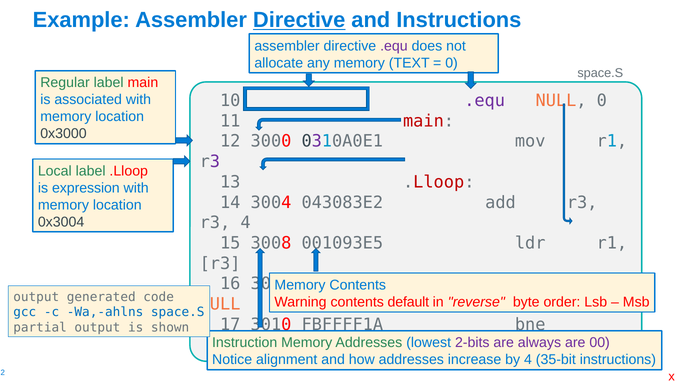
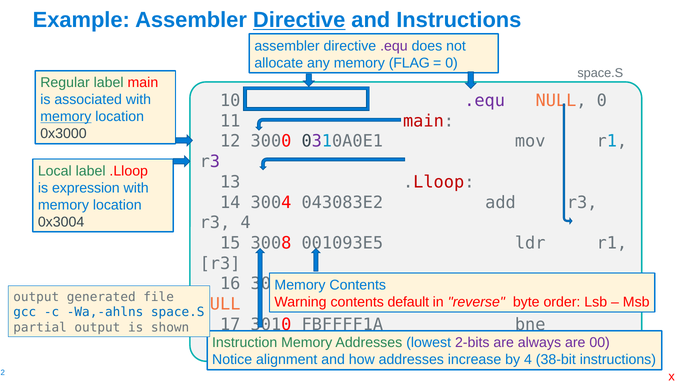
TEXT: TEXT -> FLAG (409, 63)
memory underline: none -> present (66, 117)
code: code -> file (159, 296)
35-bit: 35-bit -> 38-bit (556, 359)
